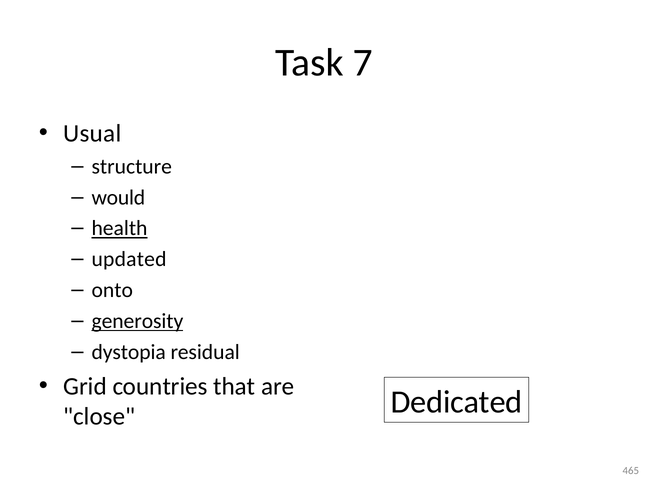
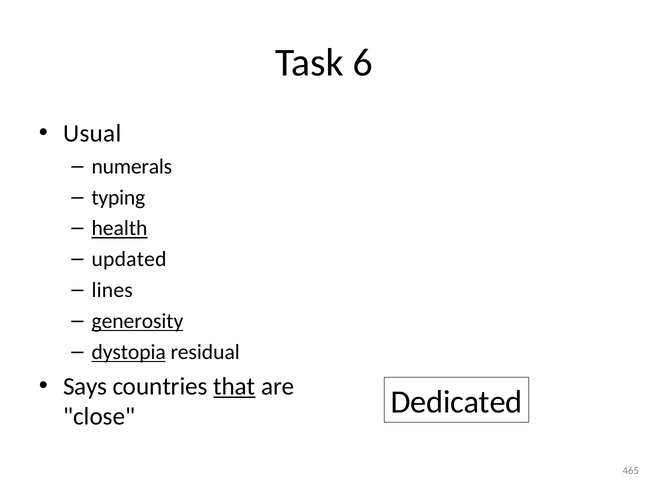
7: 7 -> 6 (363, 63)
structure: structure -> numerals (132, 166)
would: would -> typing (118, 197)
onto: onto -> lines (112, 290)
dystopia underline: none -> present (129, 352)
Grid: Grid -> Says (85, 386)
that underline: none -> present (234, 386)
